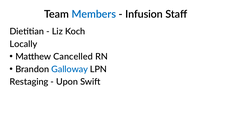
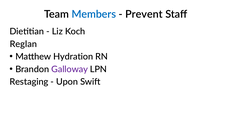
Infusion: Infusion -> Prevent (144, 14)
Locally: Locally -> Reglan (23, 44)
Cancelled: Cancelled -> Hydration (73, 57)
Galloway colour: blue -> purple (70, 69)
